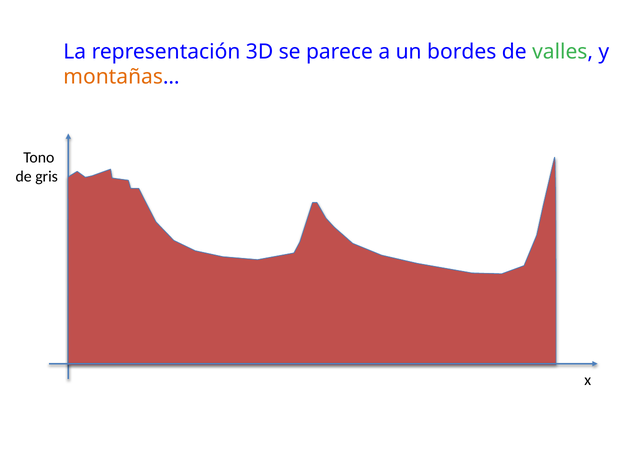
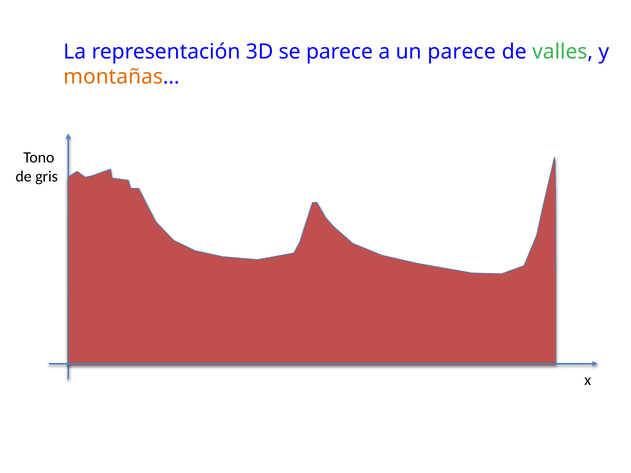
un bordes: bordes -> parece (462, 52)
